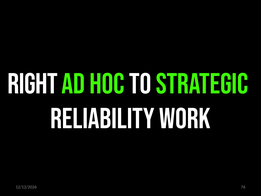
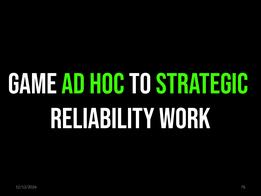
RIGHT: RIGHT -> GAME (33, 84)
